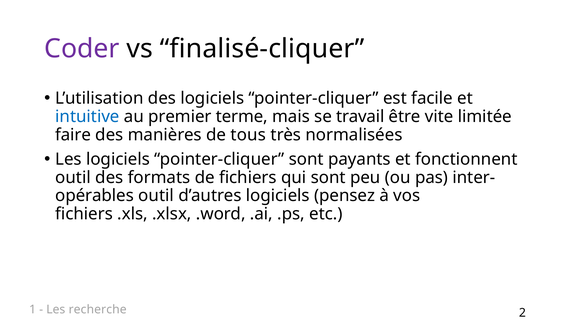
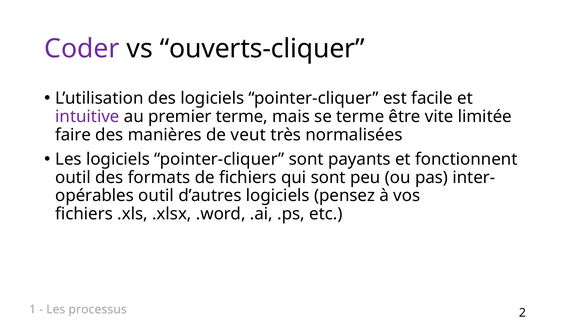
finalisé-cliquer: finalisé-cliquer -> ouverts-cliquer (262, 49)
intuitive colour: blue -> purple (87, 116)
se travail: travail -> terme (360, 116)
tous: tous -> veut (248, 135)
recherche: recherche -> processus (98, 309)
